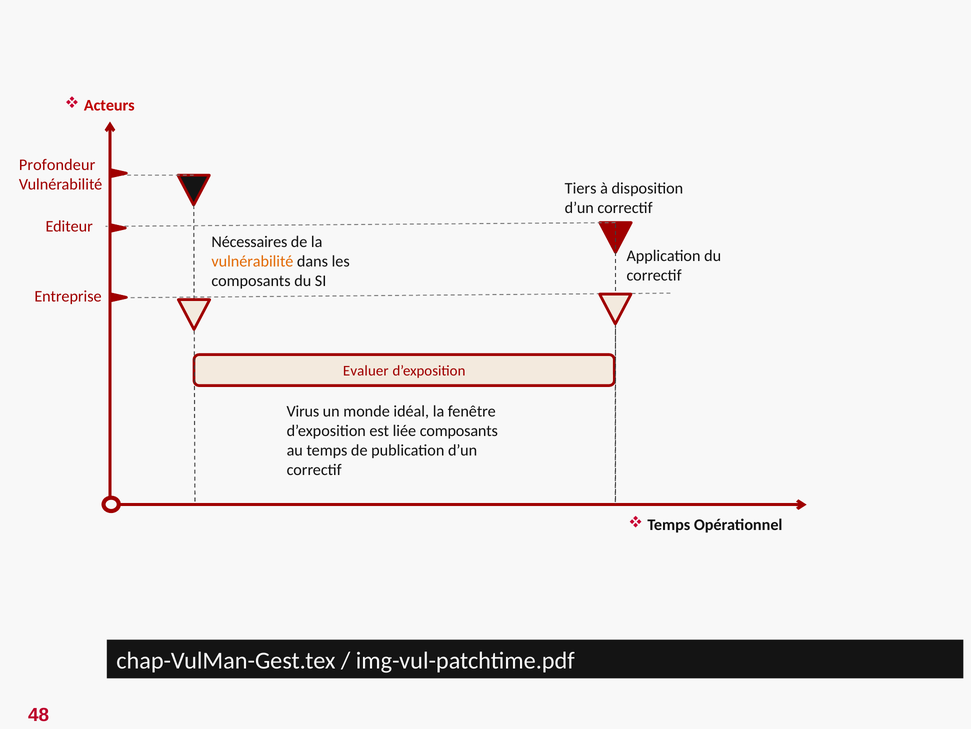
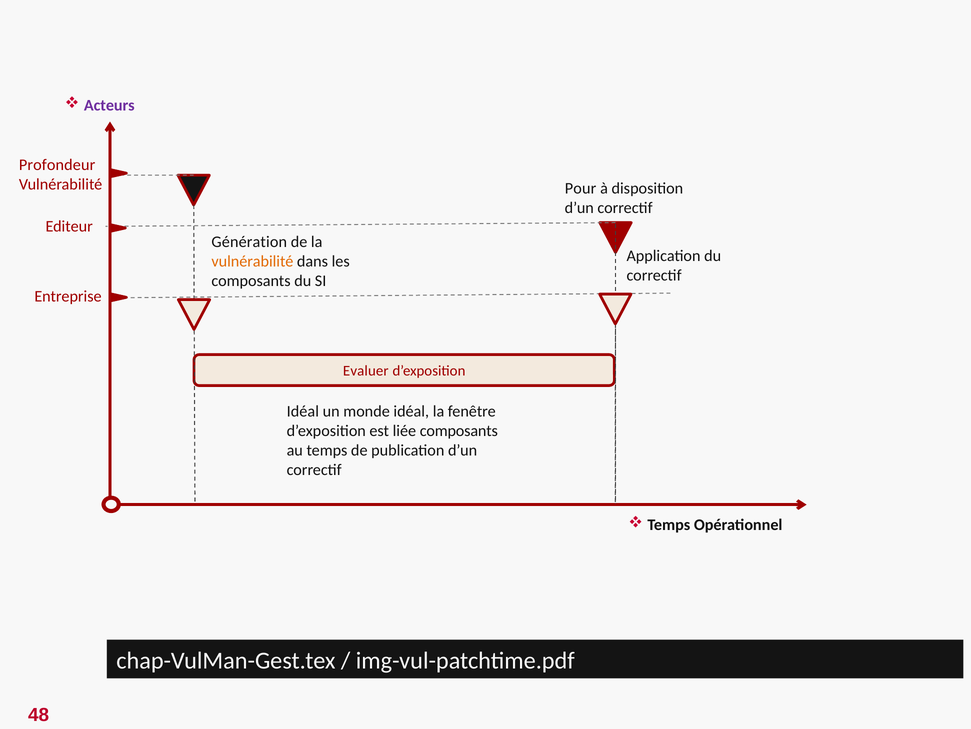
Acteurs colour: red -> purple (109, 105)
Tiers: Tiers -> Pour (581, 188)
Nécessaires: Nécessaires -> Génération (249, 242)
Virus: Virus -> Idéal (303, 411)
